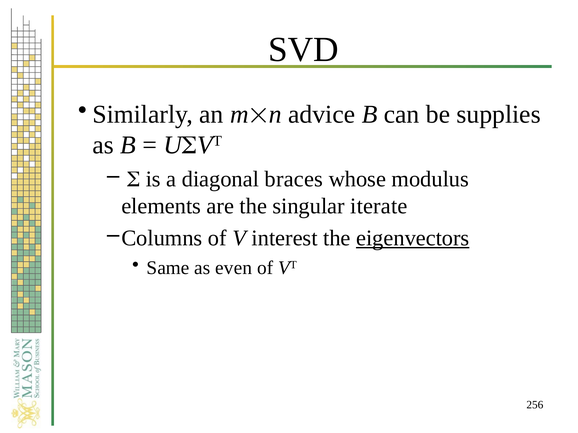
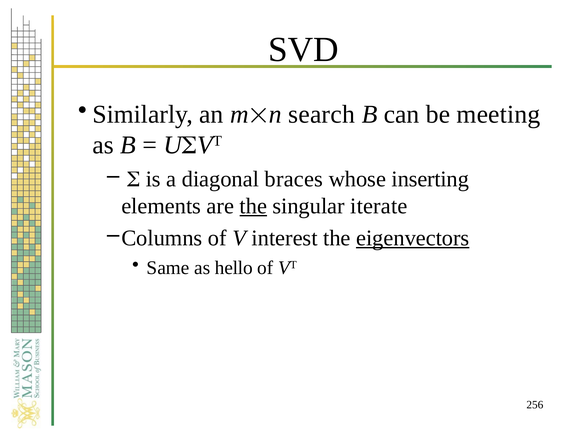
advice: advice -> search (322, 115)
supplies: supplies -> meeting (498, 115)
modulus: modulus -> inserting (430, 179)
the underline: none -> present (253, 206)
even: even -> hello (234, 268)
